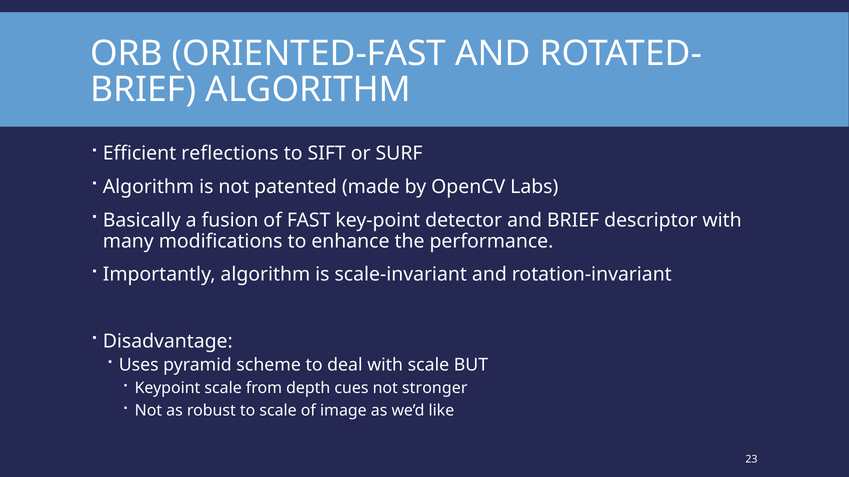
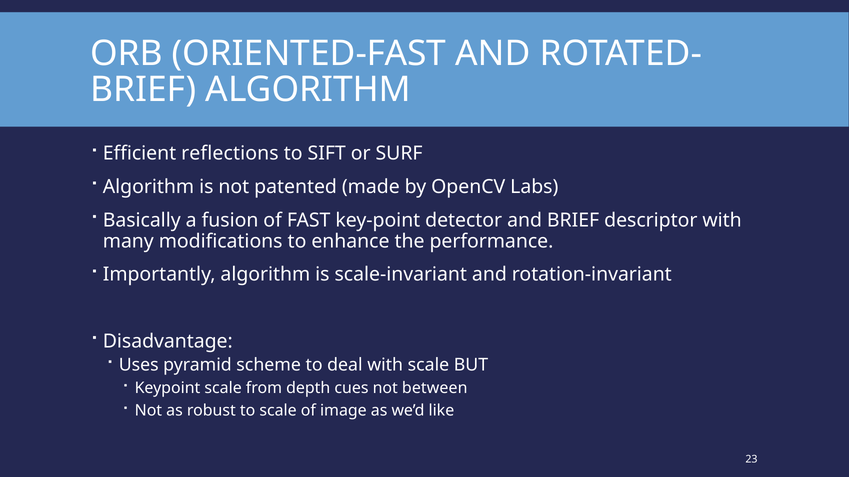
stronger: stronger -> between (435, 389)
